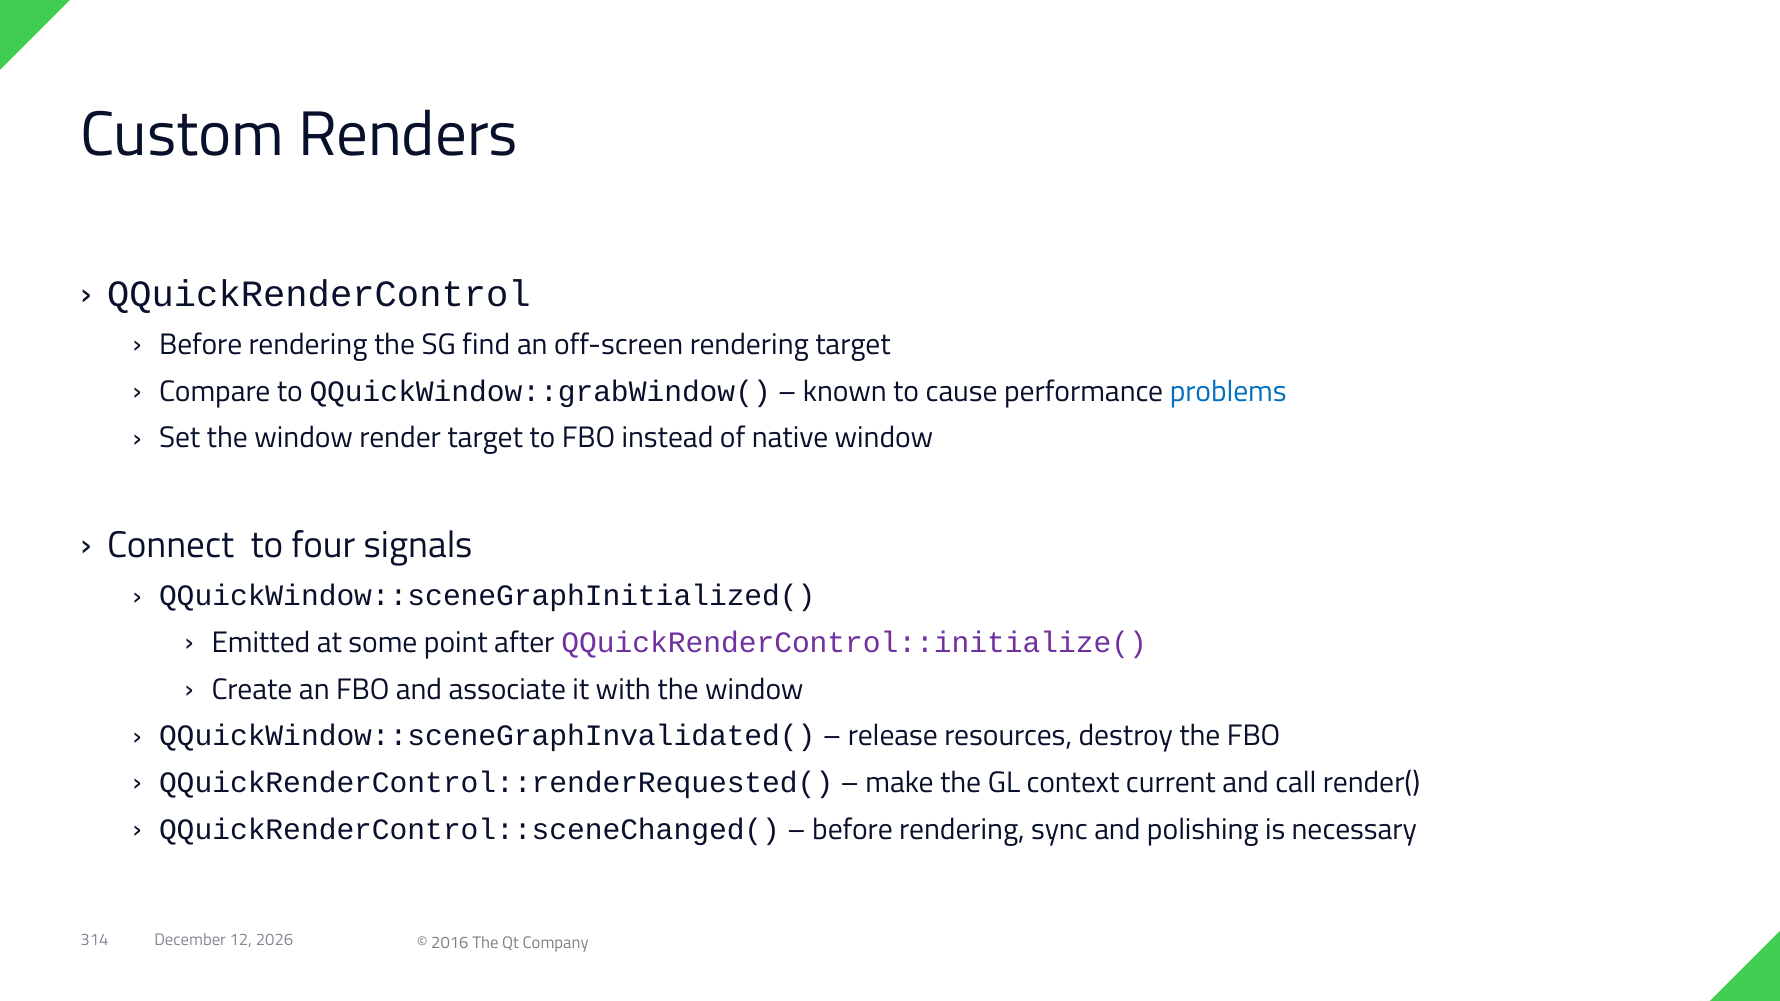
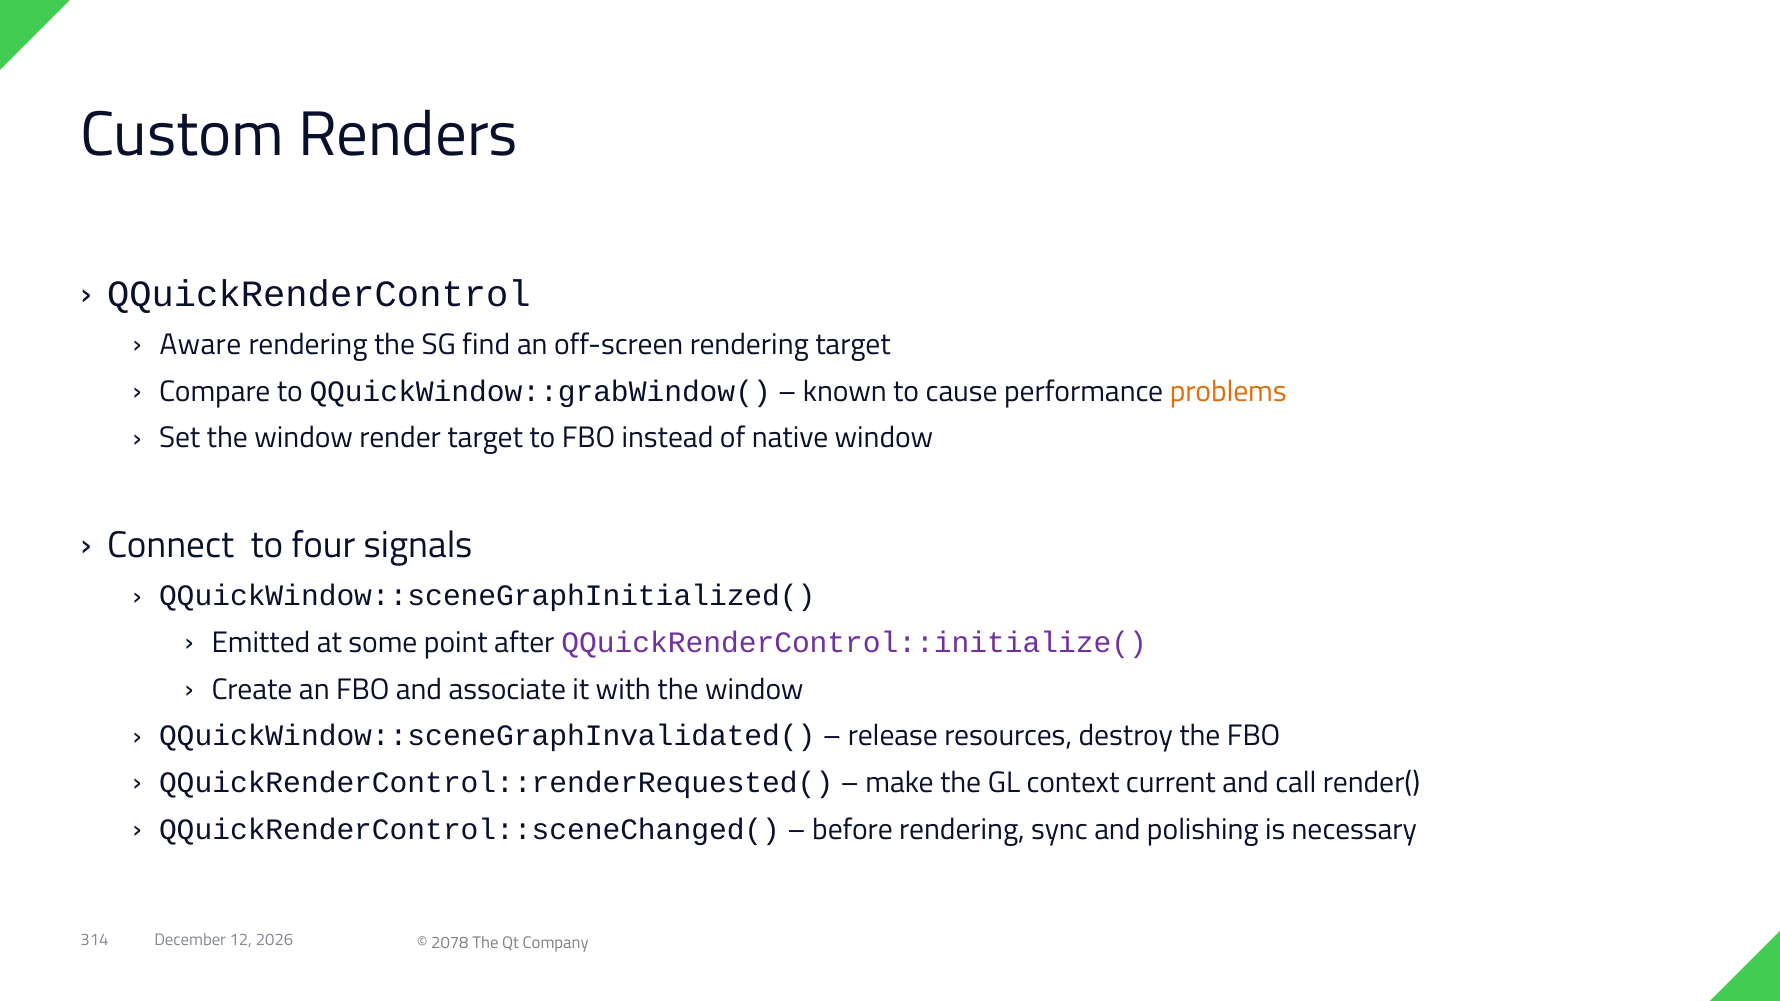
Before: Before -> Aware (201, 345)
problems colour: blue -> orange (1228, 392)
2016: 2016 -> 2078 (450, 943)
